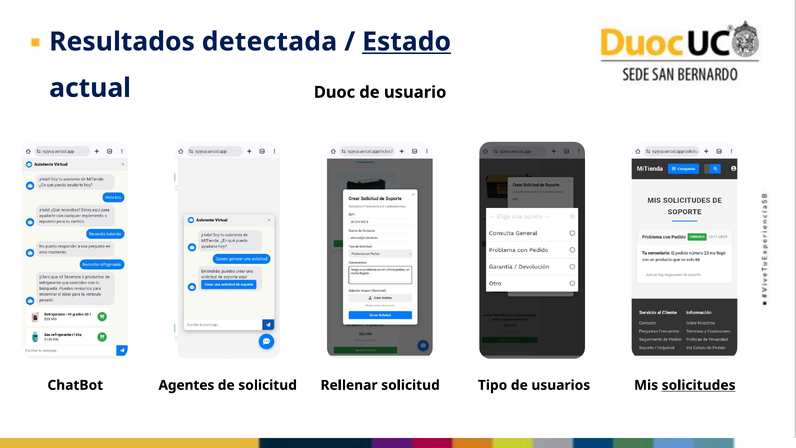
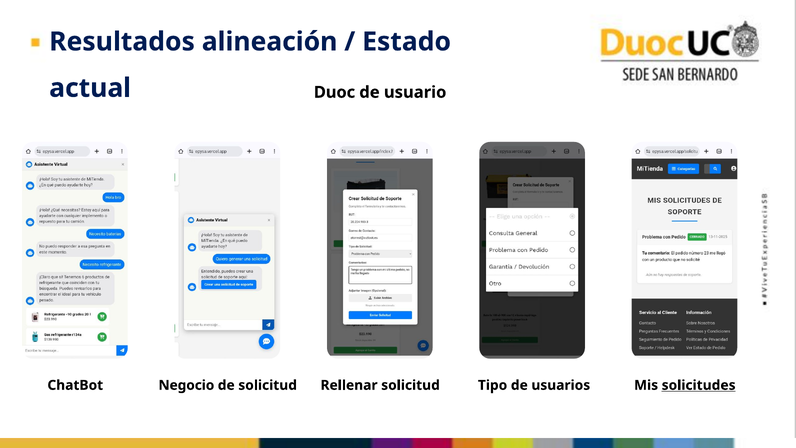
detectada: detectada -> alineación (270, 42)
Estado underline: present -> none (407, 42)
Agentes: Agentes -> Negocio (186, 385)
